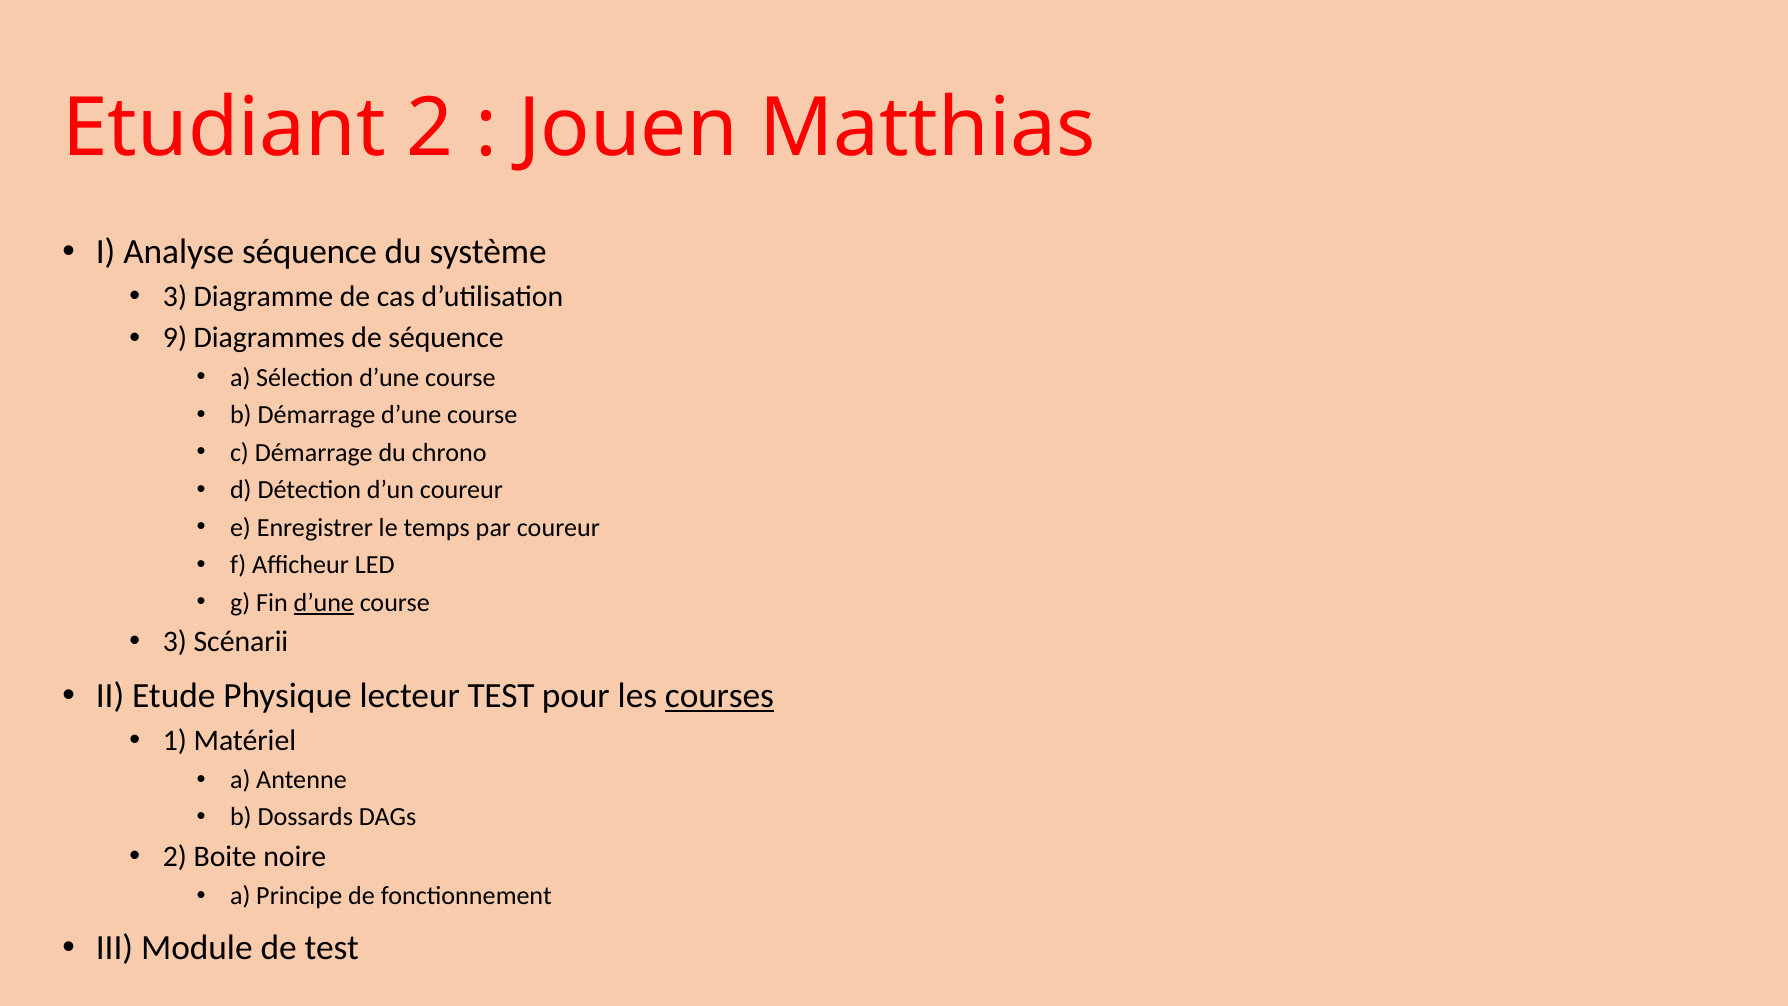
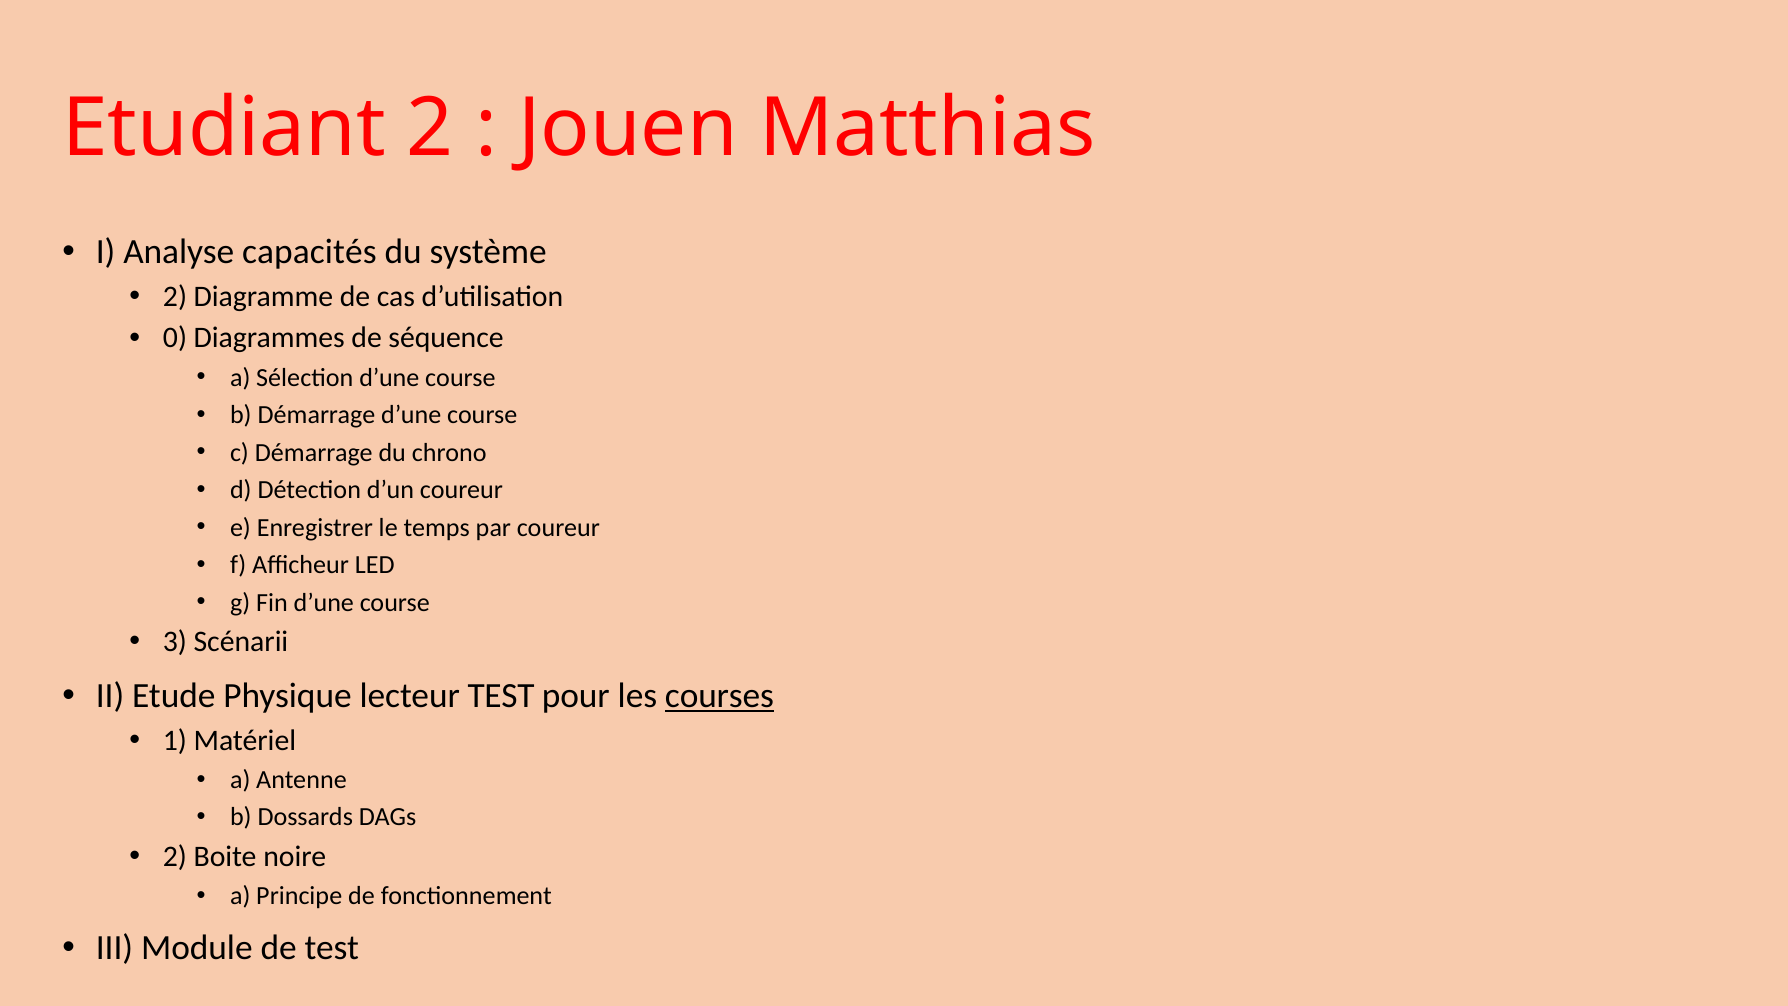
Analyse séquence: séquence -> capacités (309, 252)
3: 3 -> 2 (175, 297)
9: 9 -> 0 (175, 338)
d’une underline: present -> none (324, 602)
